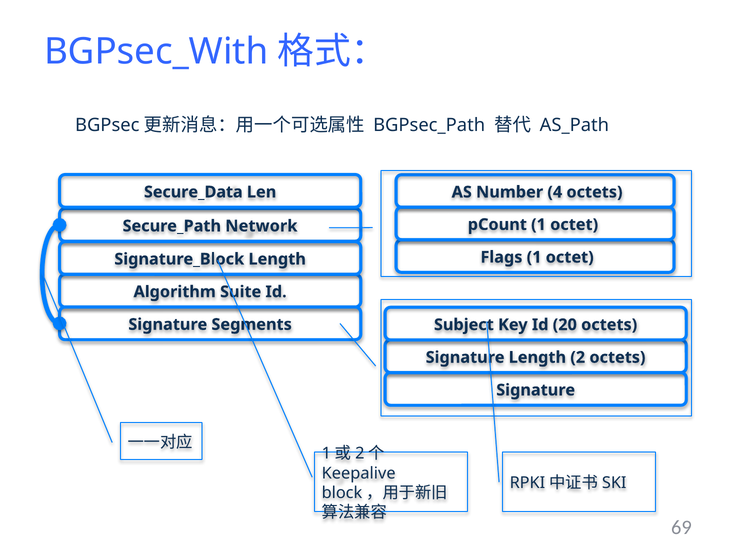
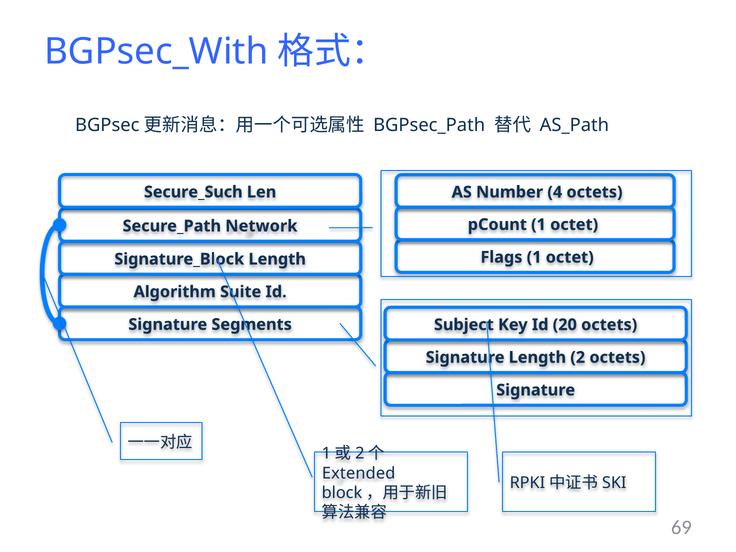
Secure_Data: Secure_Data -> Secure_Such (193, 192)
Keepalive: Keepalive -> Extended (359, 473)
